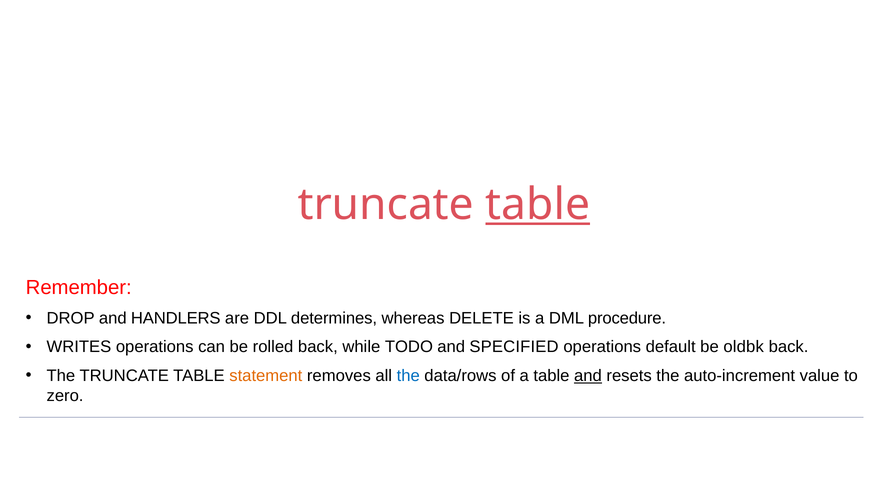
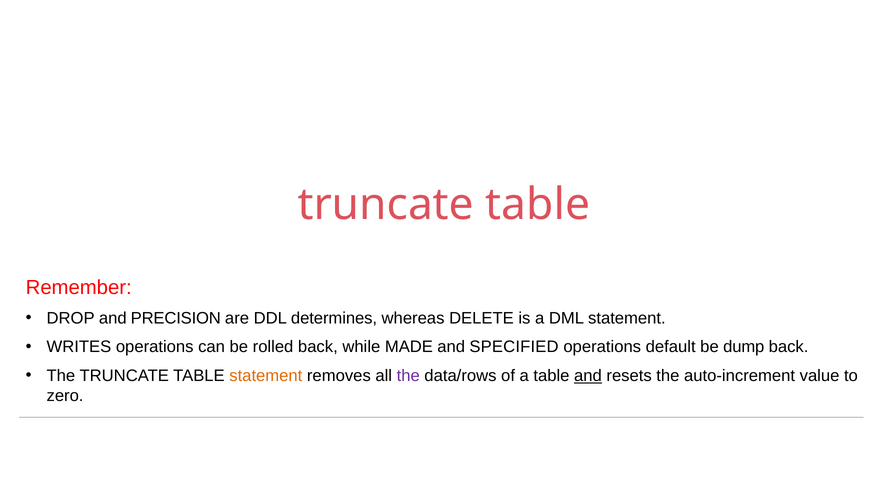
table underline: present -> none (538, 205)
HANDLERS: HANDLERS -> PRECISION (176, 318)
DML procedure: procedure -> statement (627, 318)
TODO: TODO -> MADE (409, 347)
oldbk: oldbk -> dump (744, 347)
the colour: blue -> purple (408, 376)
